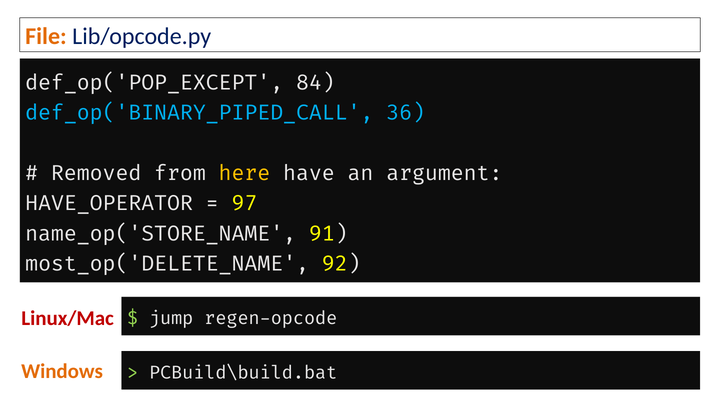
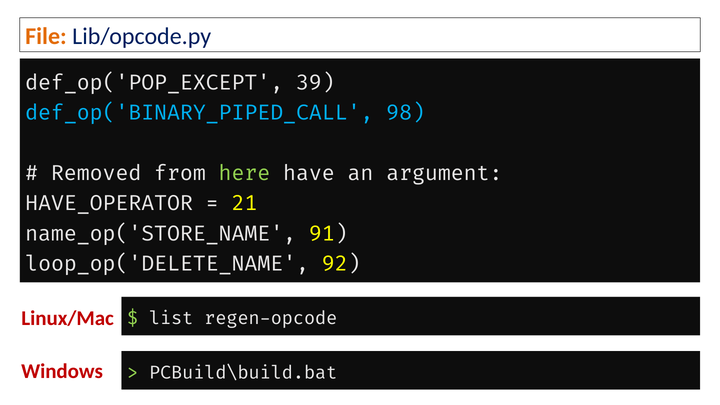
84: 84 -> 39 (315, 83)
36: 36 -> 98 (406, 113)
here colour: yellow -> light green (244, 173)
97: 97 -> 21 (245, 204)
most_op('DELETE_NAME: most_op('DELETE_NAME -> loop_op('DELETE_NAME (167, 264)
jump: jump -> list (171, 319)
Windows colour: orange -> red (62, 372)
